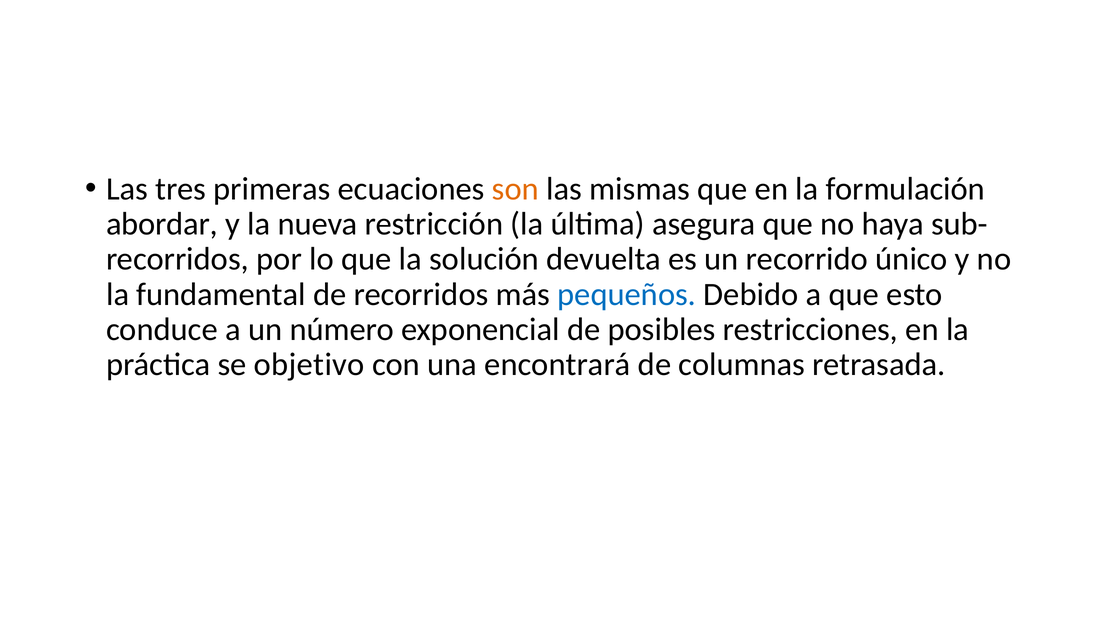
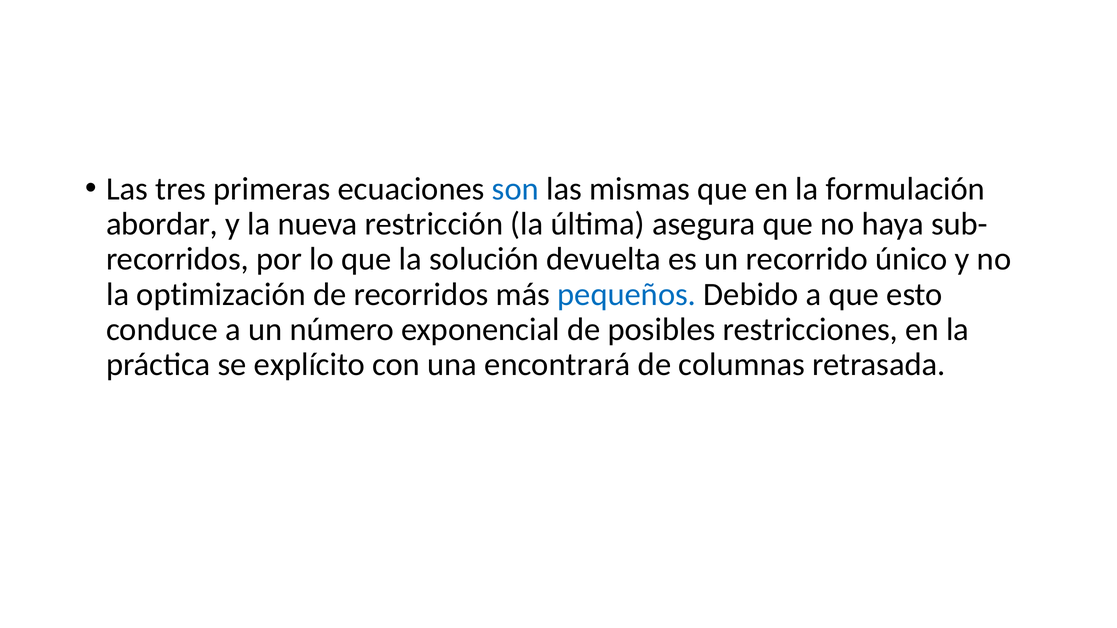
son colour: orange -> blue (515, 189)
fundamental: fundamental -> optimización (221, 294)
objetivo: objetivo -> explícito (309, 365)
